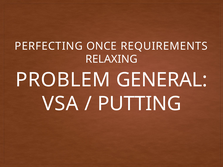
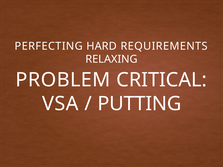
ONCE: ONCE -> HARD (102, 46)
GENERAL: GENERAL -> CRITICAL (162, 80)
